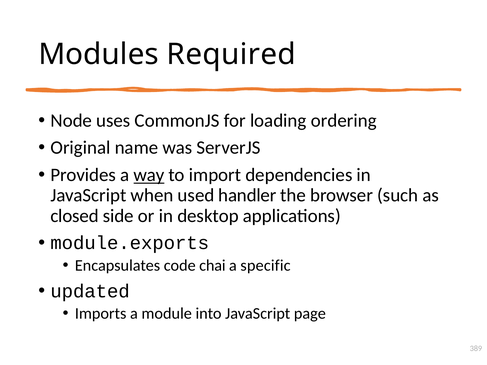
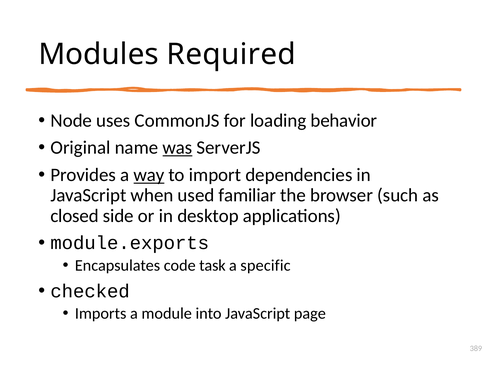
ordering: ordering -> behavior (344, 121)
was underline: none -> present (177, 148)
handler: handler -> familiar (247, 196)
chai: chai -> task (212, 266)
updated: updated -> checked (90, 291)
